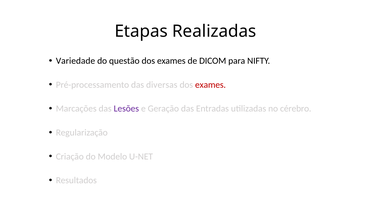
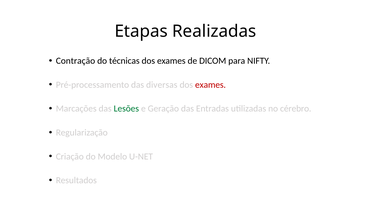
Variedade: Variedade -> Contração (76, 61)
questão: questão -> técnicas (124, 61)
Lesões colour: purple -> green (126, 108)
